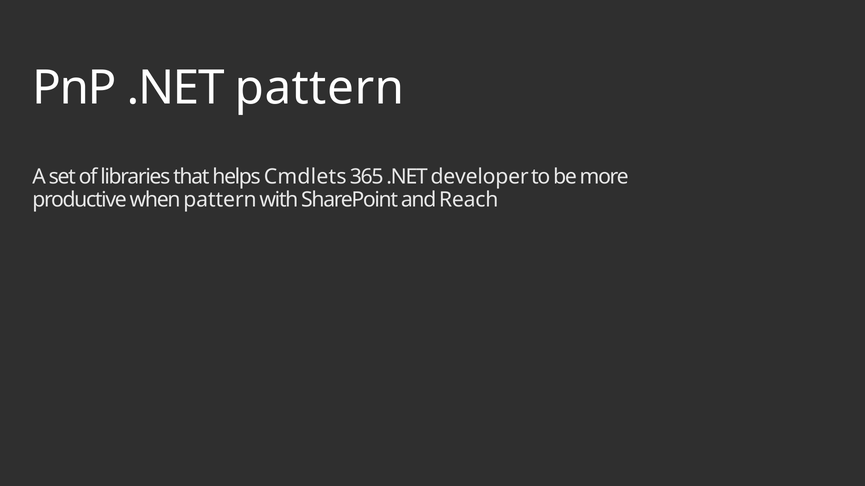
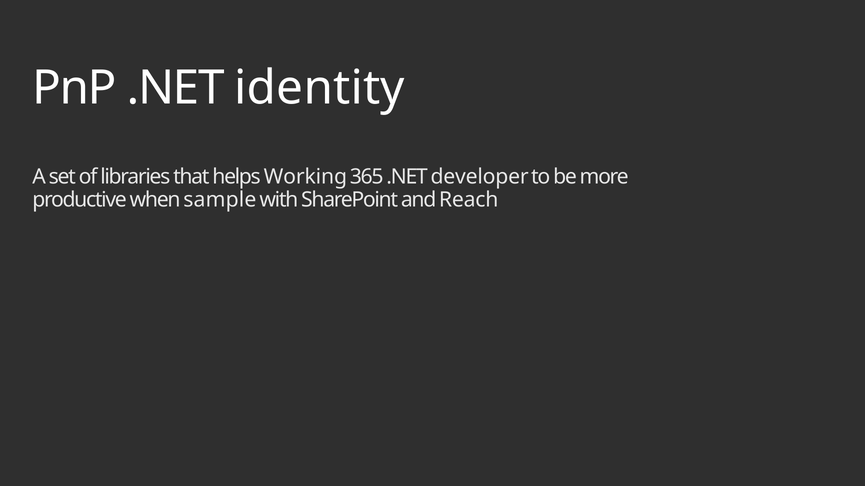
.NET pattern: pattern -> identity (320, 88)
Cmdlets: Cmdlets -> Working (305, 177)
when pattern: pattern -> sample (220, 200)
